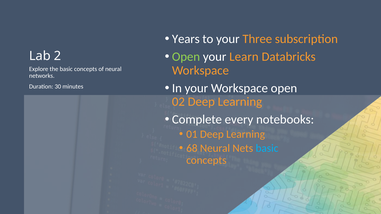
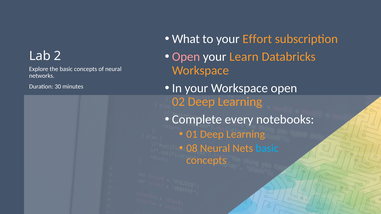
Years: Years -> What (186, 39)
Three: Three -> Effort (257, 39)
Open colour: light green -> pink (186, 57)
68: 68 -> 08 (192, 148)
